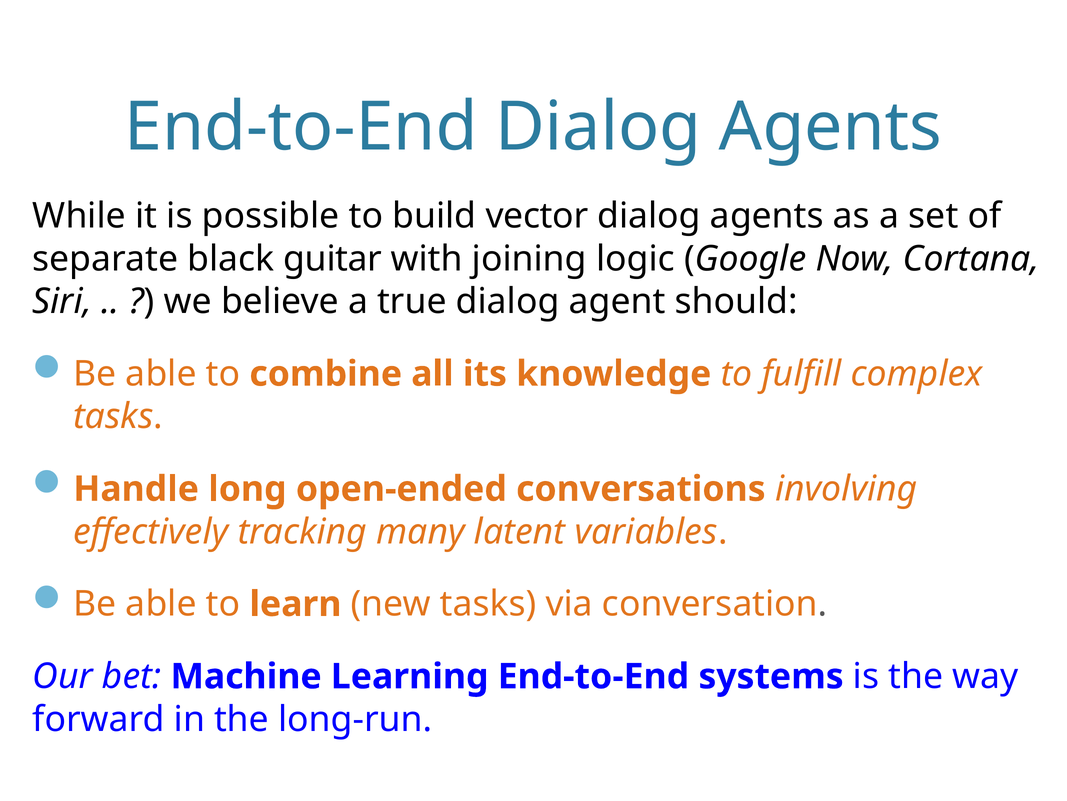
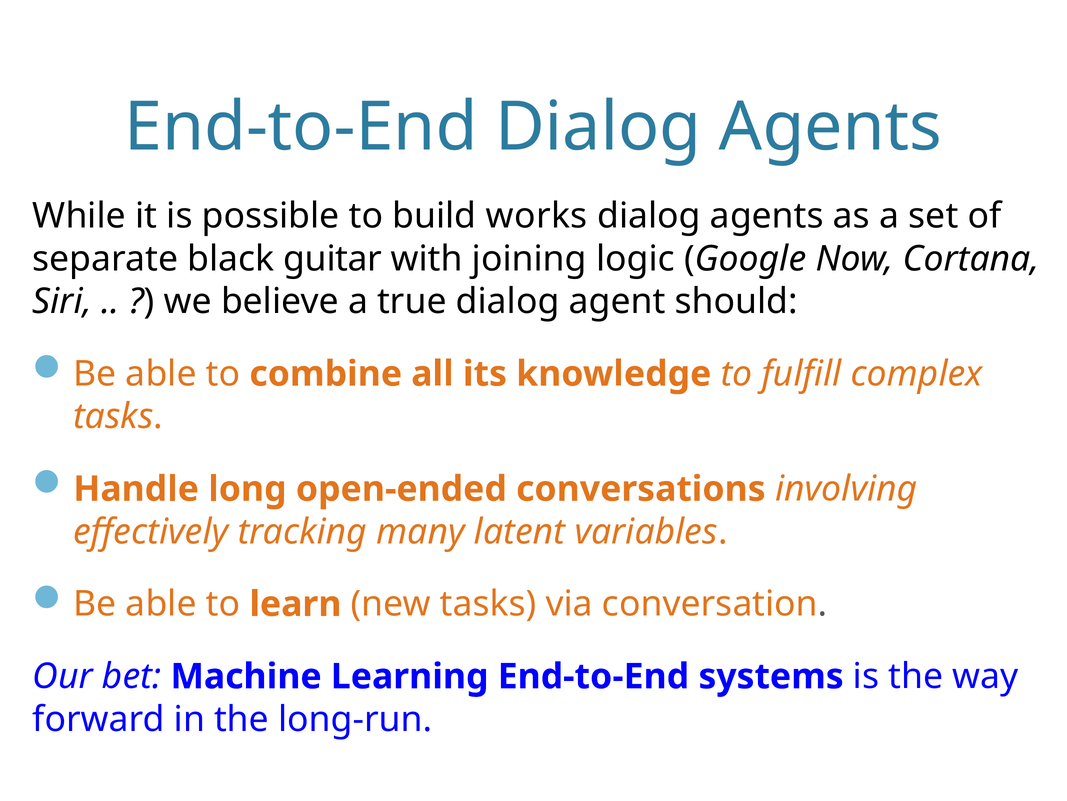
vector: vector -> works (537, 216)
